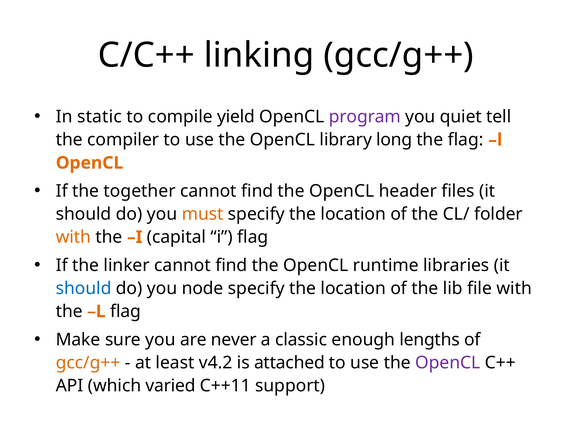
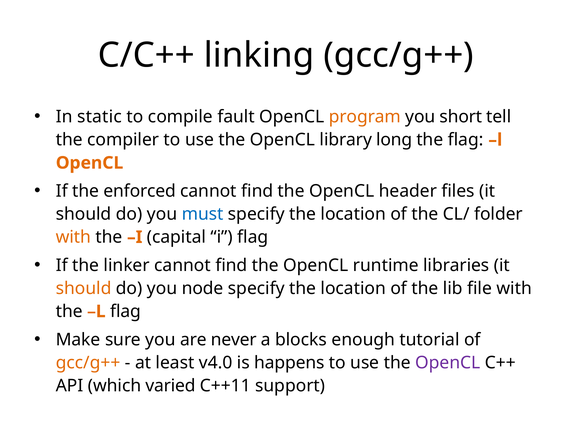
yield: yield -> fault (236, 117)
program colour: purple -> orange (365, 117)
quiet: quiet -> short (461, 117)
together: together -> enforced (140, 191)
must colour: orange -> blue (203, 214)
should colour: blue -> orange (84, 288)
classic: classic -> blocks (301, 340)
lengths: lengths -> tutorial (430, 340)
v4.2: v4.2 -> v4.0 (216, 363)
attached: attached -> happens (289, 363)
